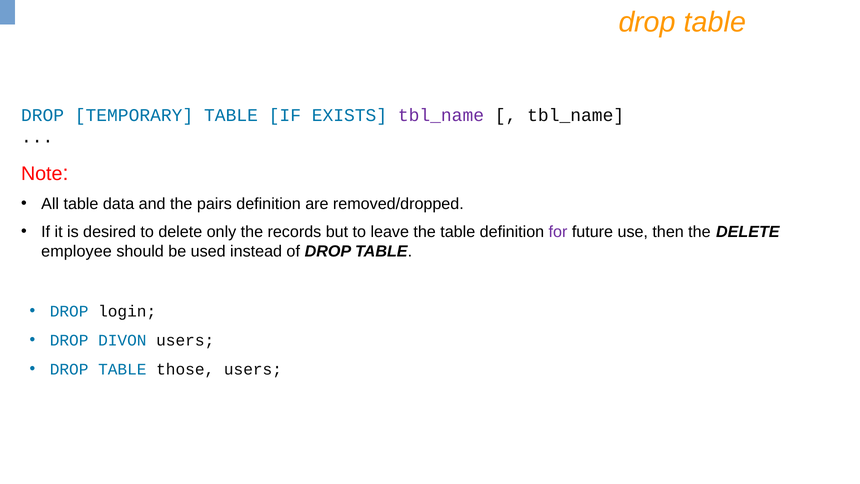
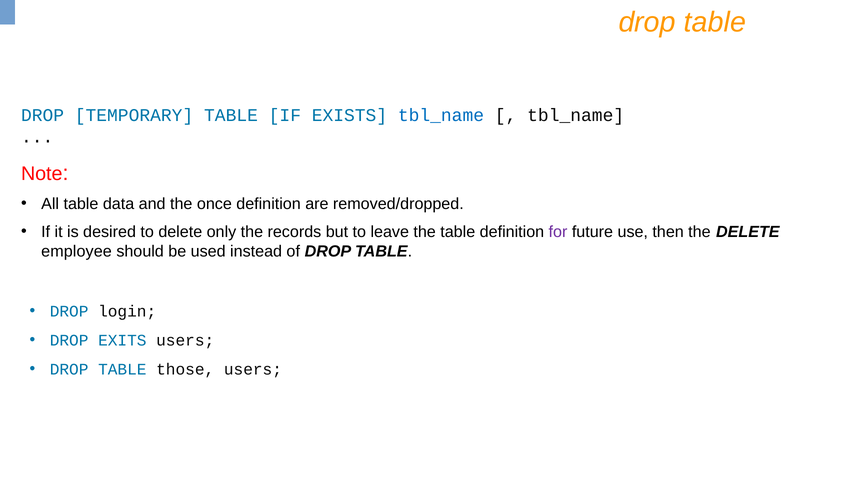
tbl_name colour: purple -> blue (441, 115)
pairs: pairs -> once (214, 204)
DIVON: DIVON -> EXITS (122, 340)
